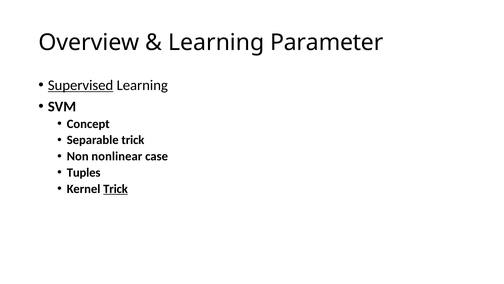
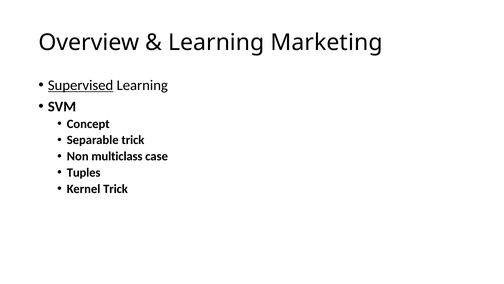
Parameter: Parameter -> Marketing (327, 42)
nonlinear: nonlinear -> multiclass (117, 156)
Trick underline: present -> none (116, 189)
